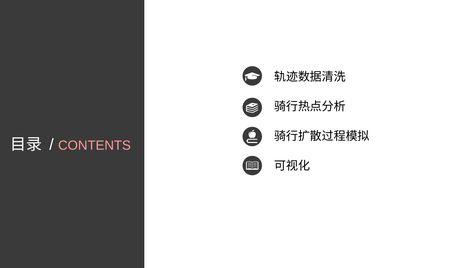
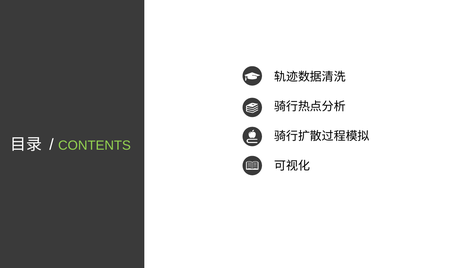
CONTENTS colour: pink -> light green (94, 145)
